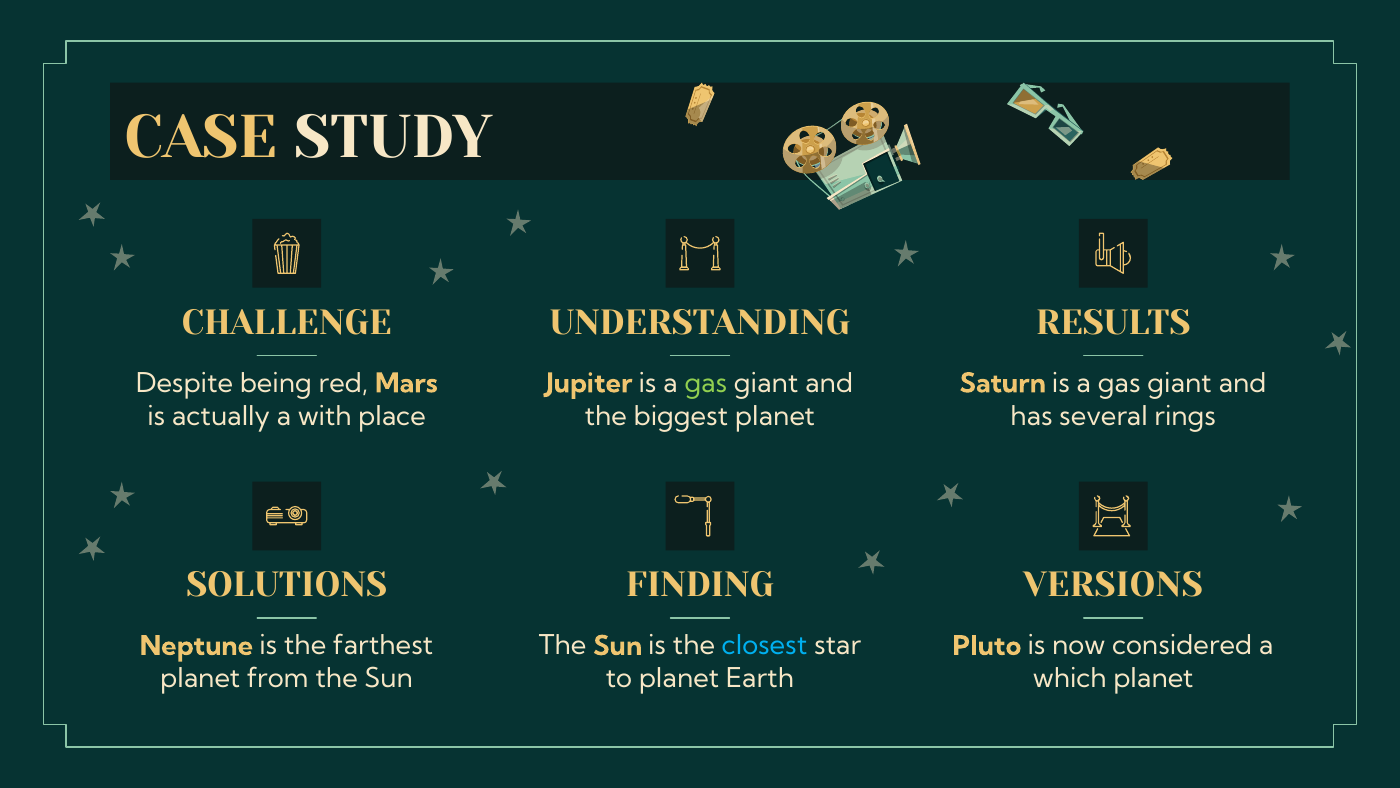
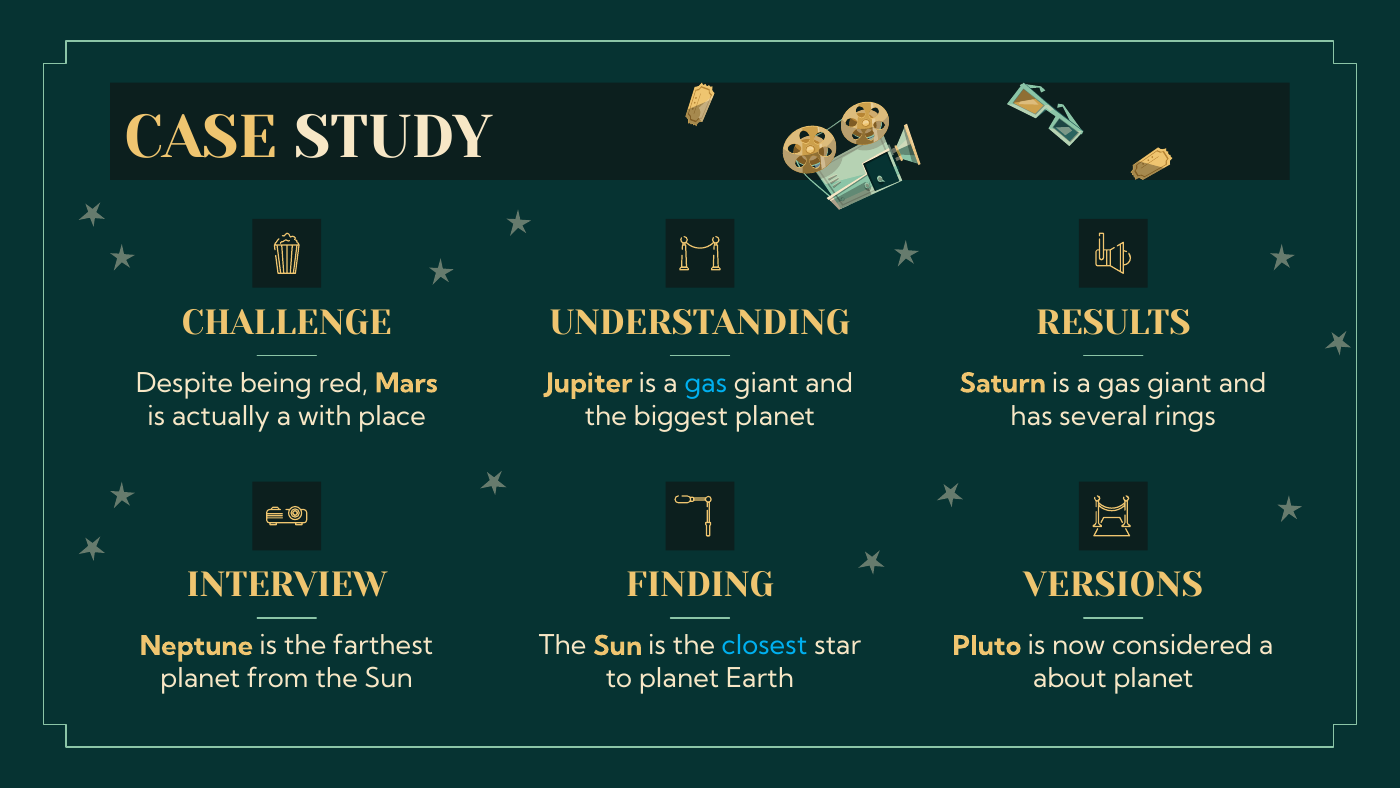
gas colour: light green -> light blue (706, 383)
SOLUTIONS: SOLUTIONS -> INTERVIEW (287, 585)
which: which -> about (1070, 678)
